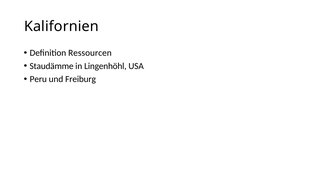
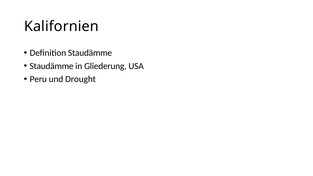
Definition Ressourcen: Ressourcen -> Staudämme (90, 53)
Lingenhöhl: Lingenhöhl -> Gliederung (105, 66)
Freiburg: Freiburg -> Drought (81, 79)
